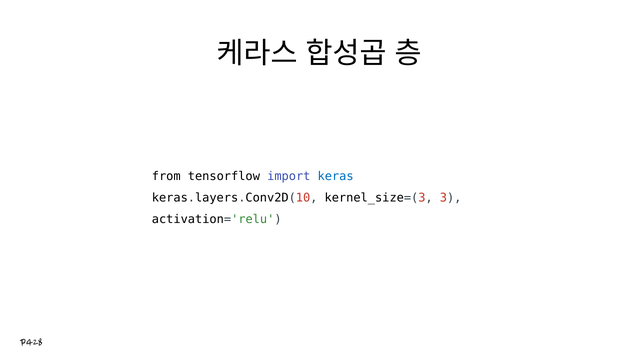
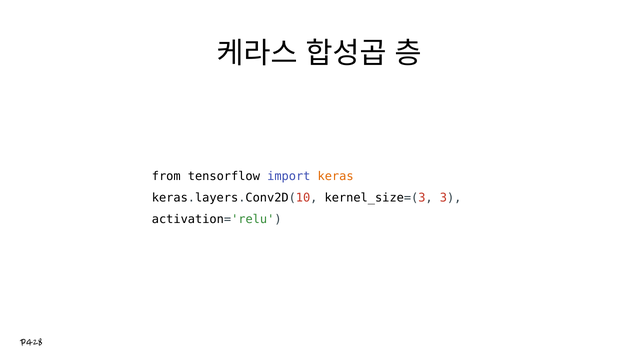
keras colour: blue -> orange (336, 177)
